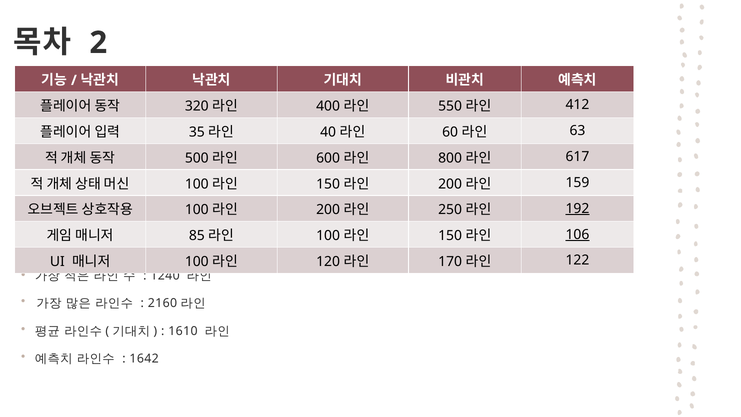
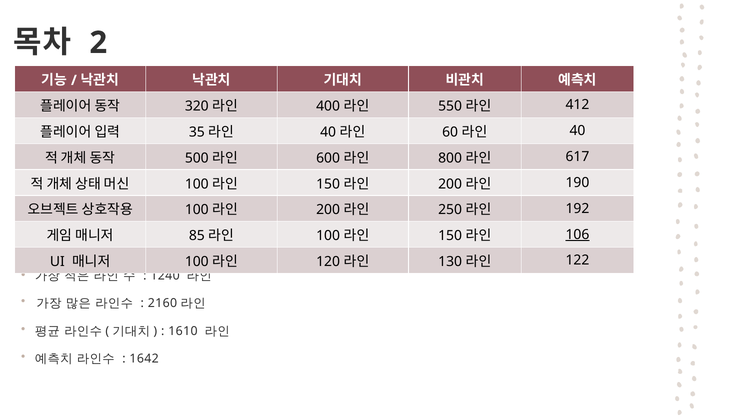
63: 63 -> 40 (577, 131)
159: 159 -> 190 (577, 183)
192 underline: present -> none (577, 208)
170: 170 -> 130 (450, 262)
